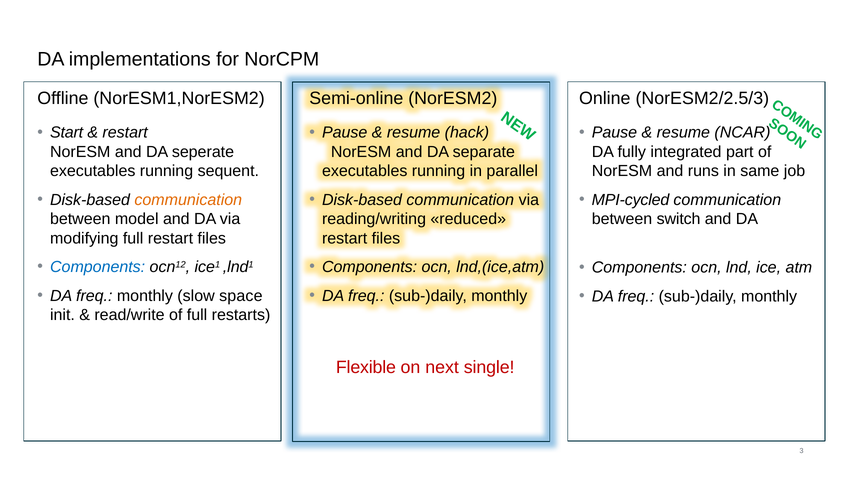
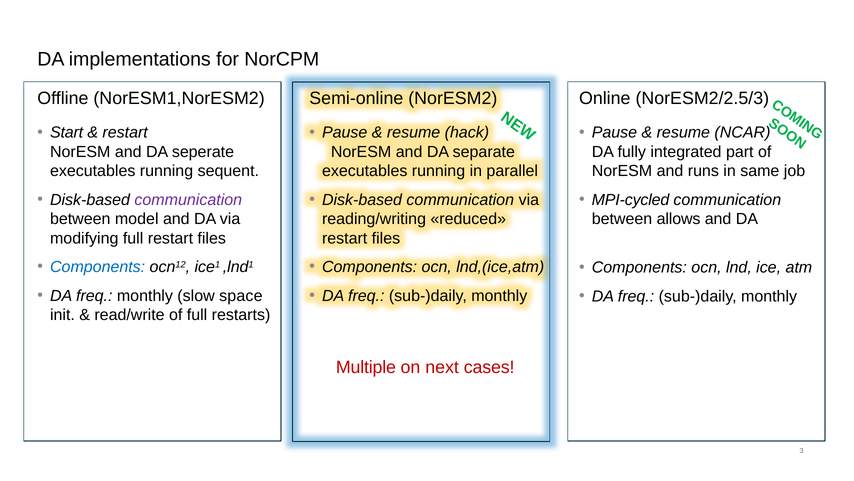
communication colour: orange -> purple (188, 200)
switch: switch -> allows (679, 219)
Flexible: Flexible -> Multiple (366, 367)
single: single -> cases (489, 367)
